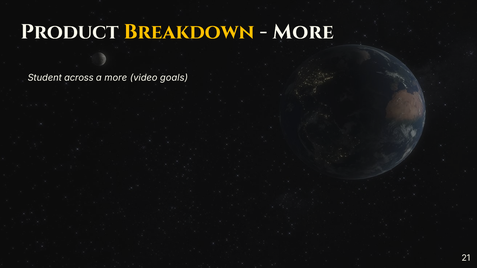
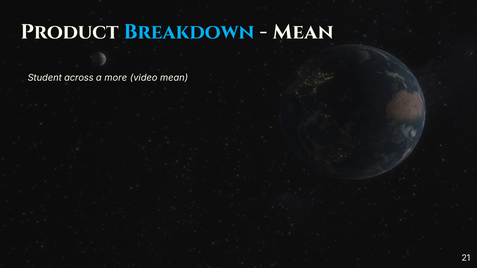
Breakdown colour: yellow -> light blue (189, 32)
More: More -> Mean (303, 32)
video goals: goals -> mean (174, 78)
